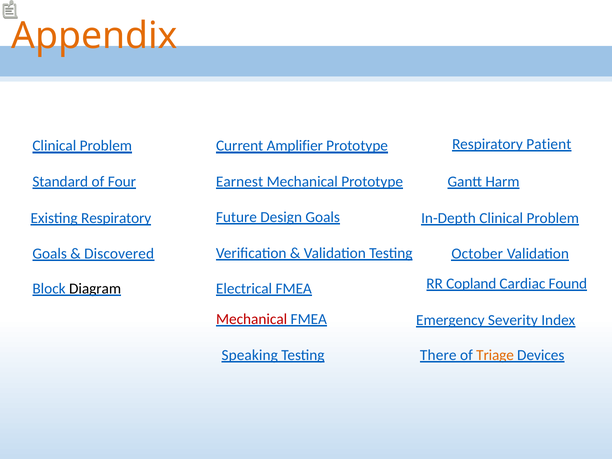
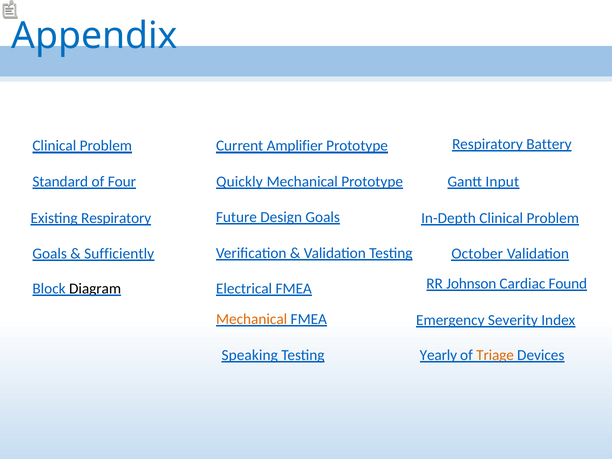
Appendix colour: orange -> blue (94, 36)
Patient: Patient -> Battery (549, 144)
Earnest: Earnest -> Quickly (239, 182)
Harm: Harm -> Input (502, 182)
Discovered: Discovered -> Sufficiently (119, 254)
Copland: Copland -> Johnson (471, 284)
Mechanical colour: red -> orange (252, 319)
There: There -> Yearly (438, 355)
